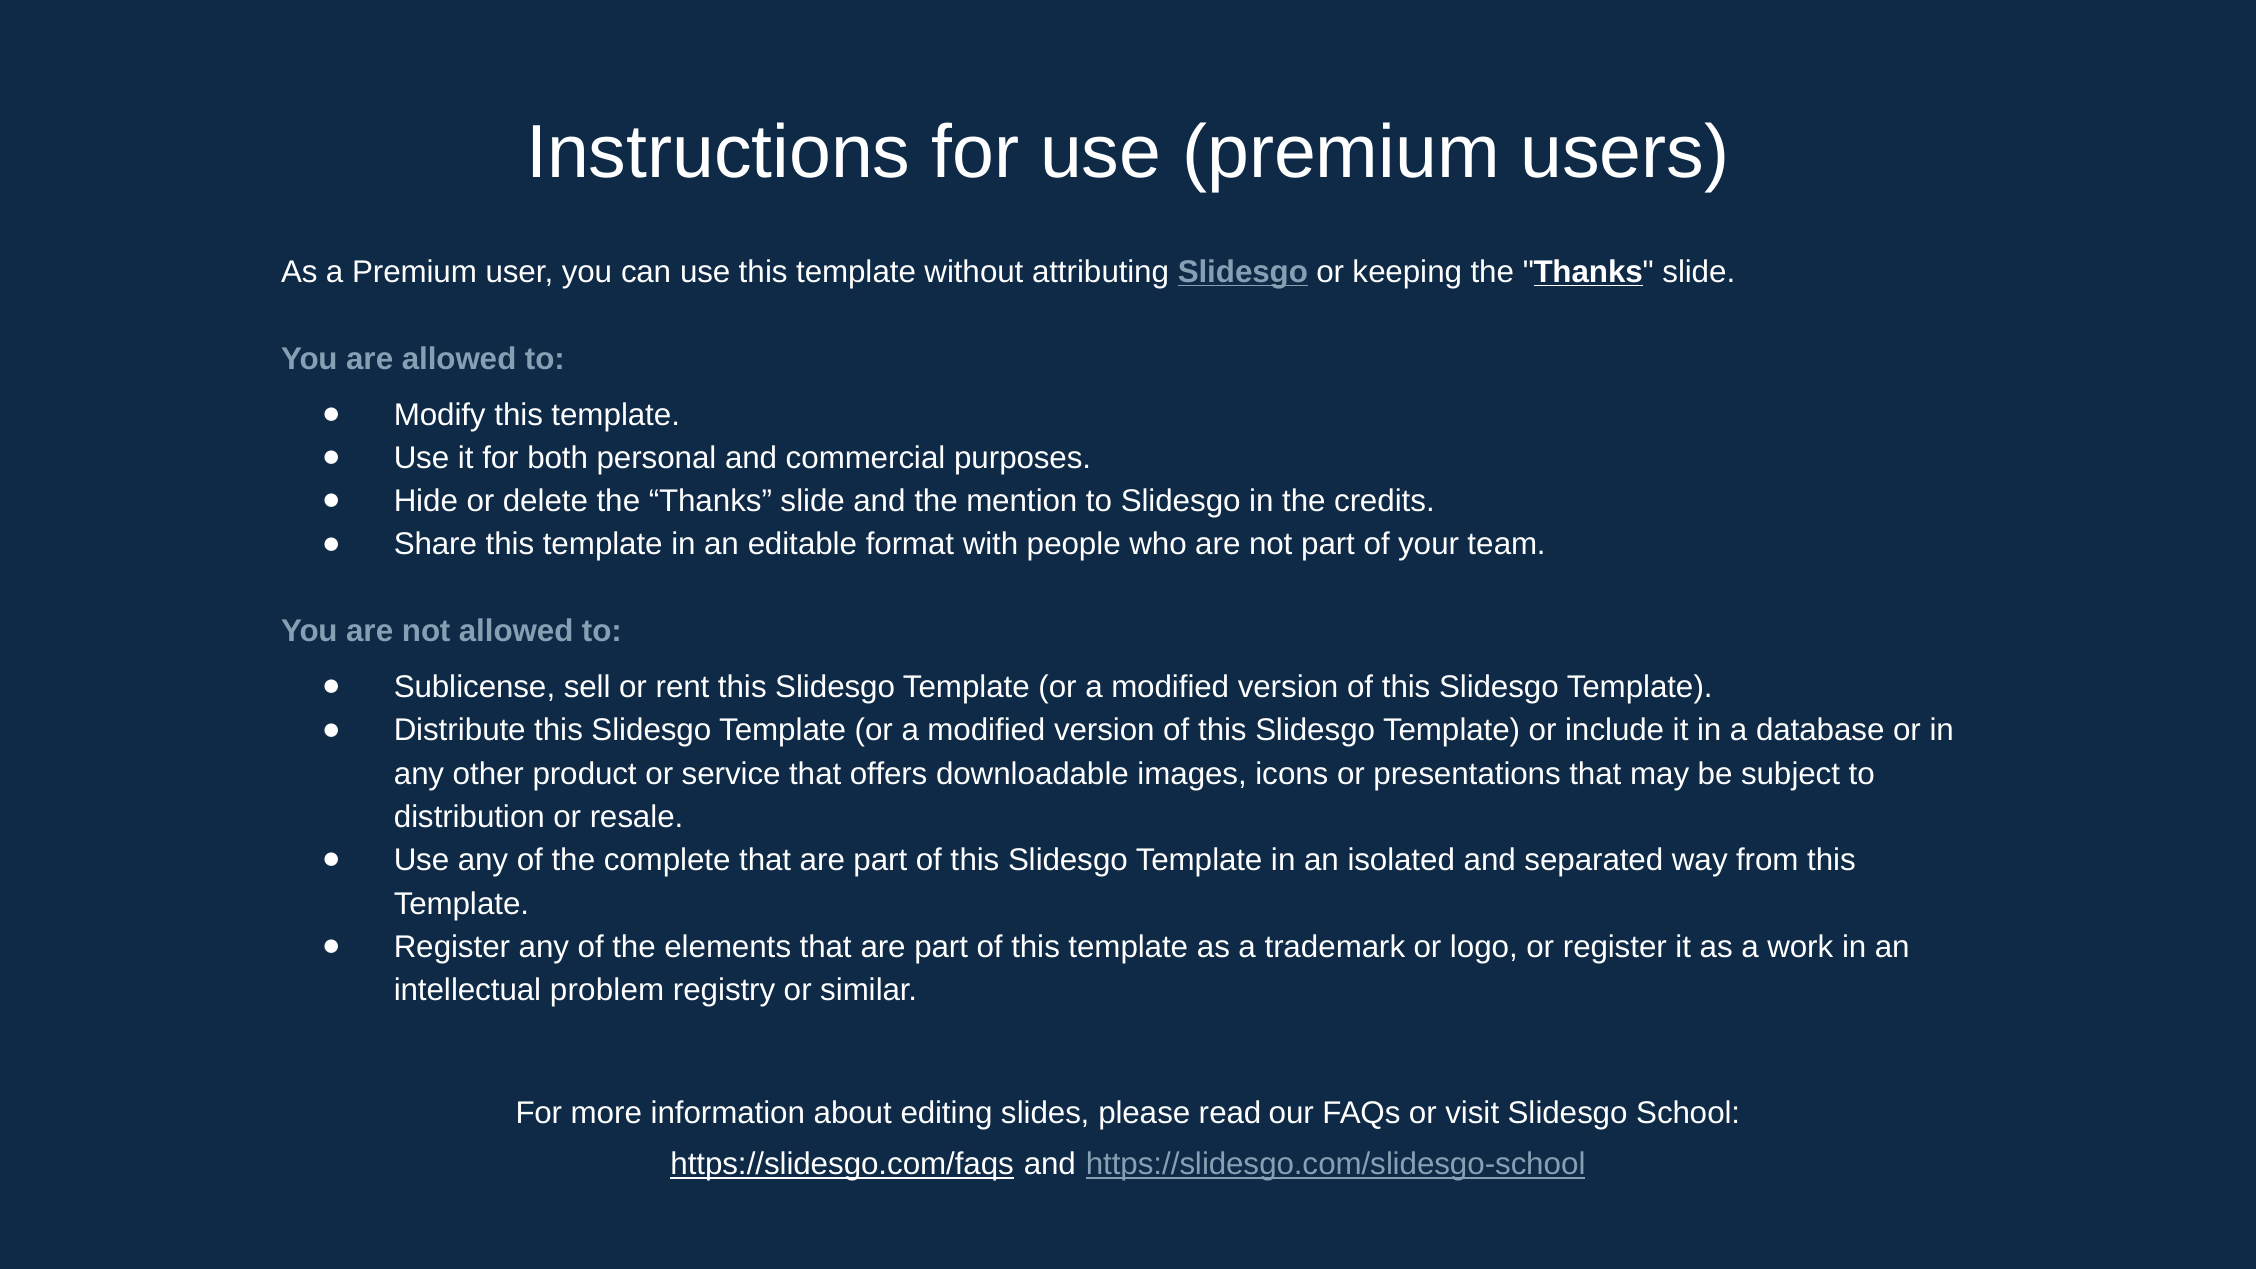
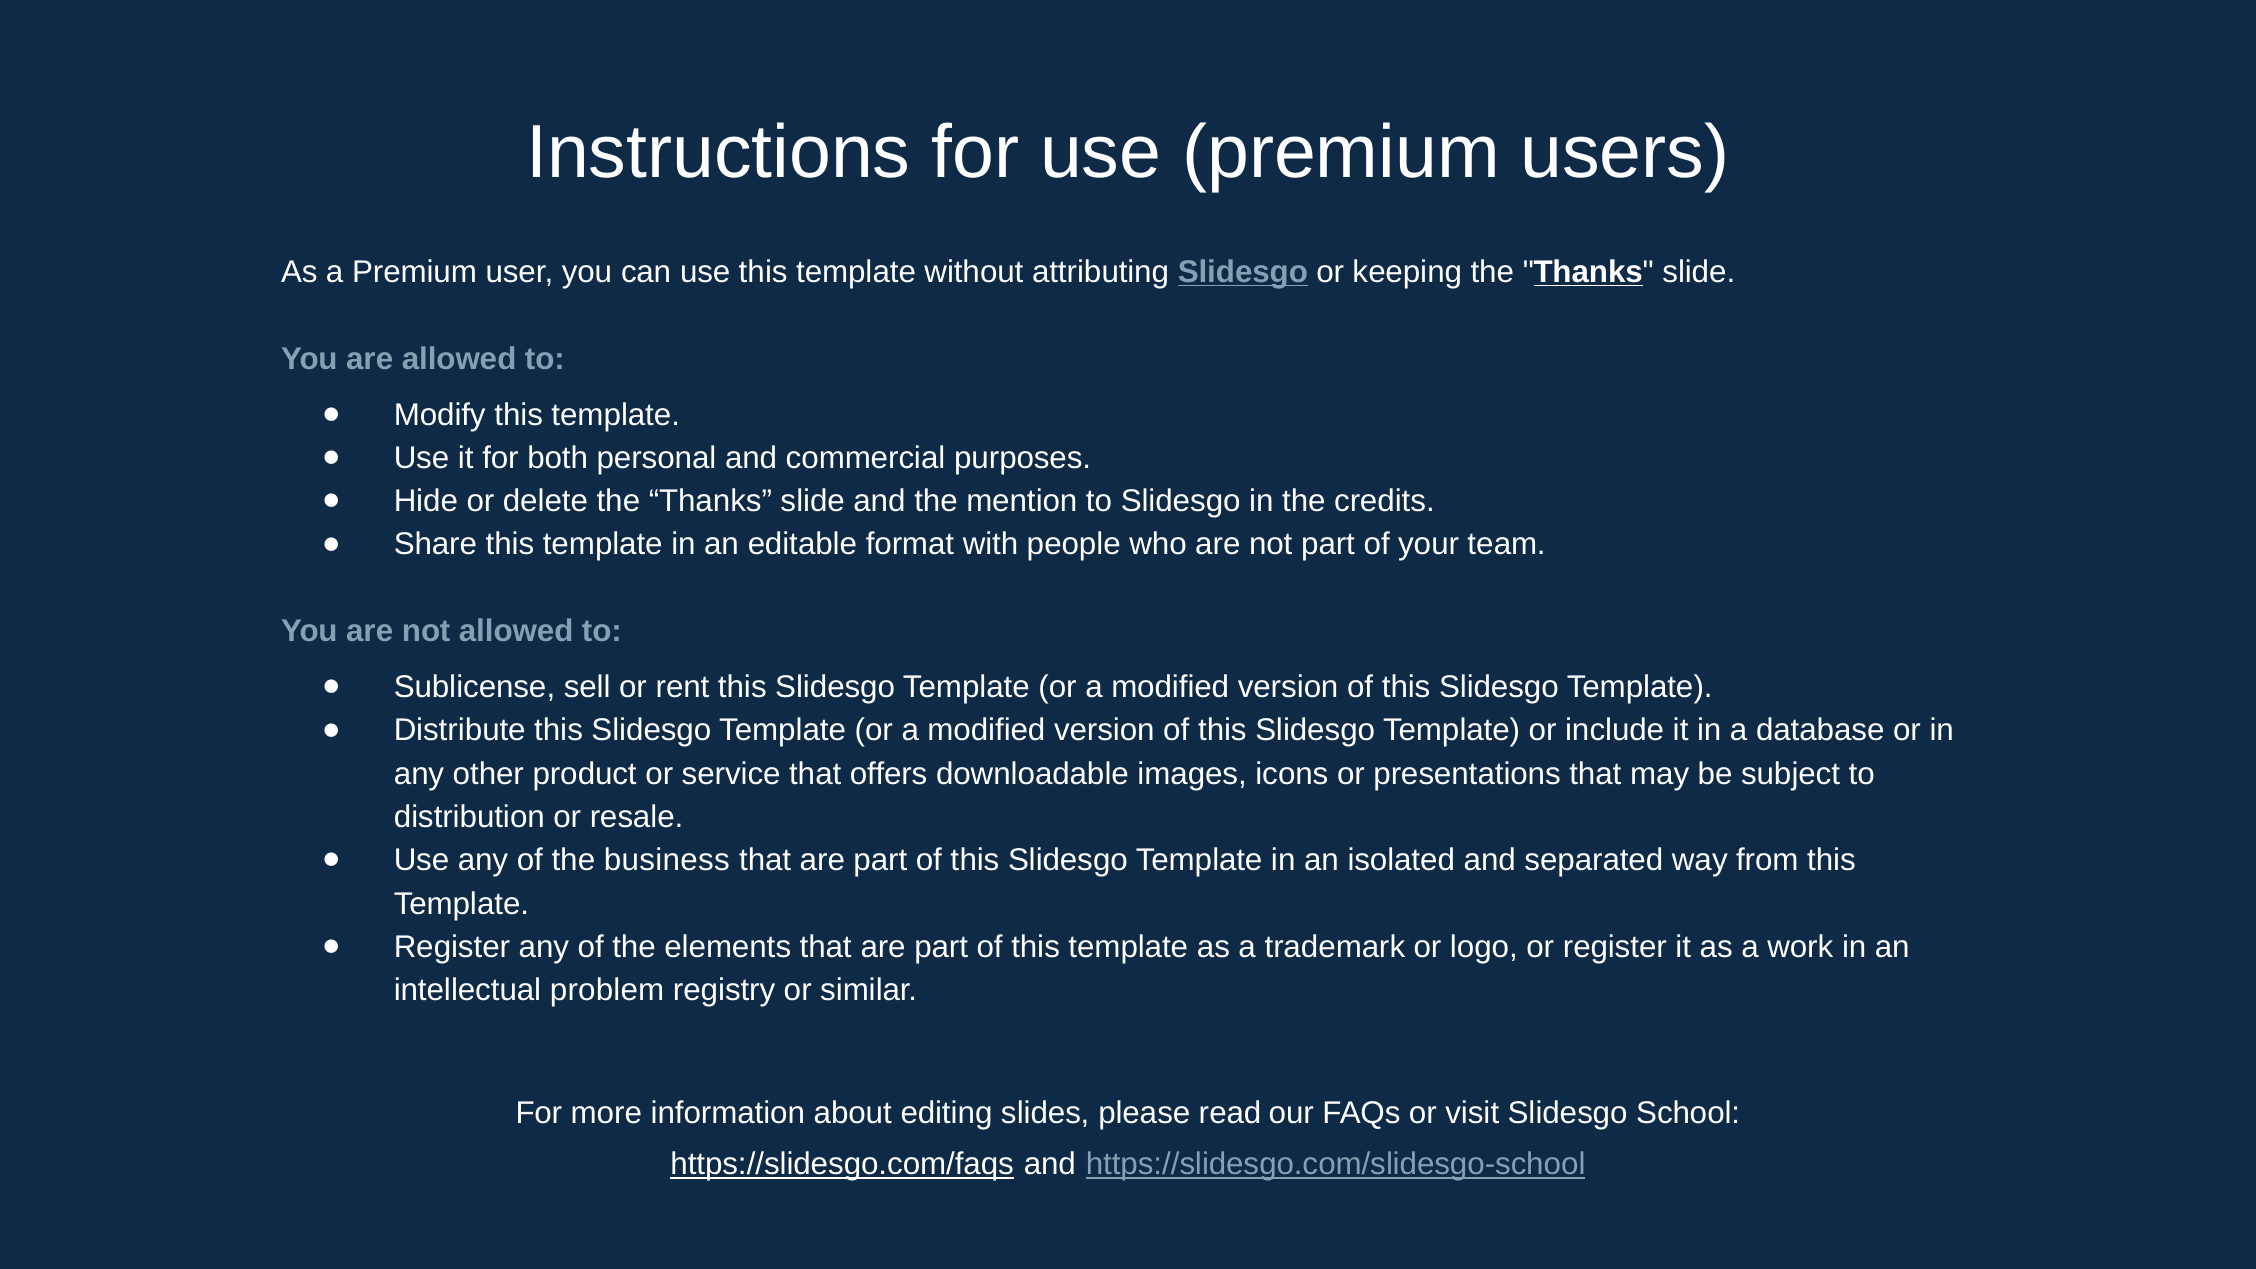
complete: complete -> business (667, 860)
